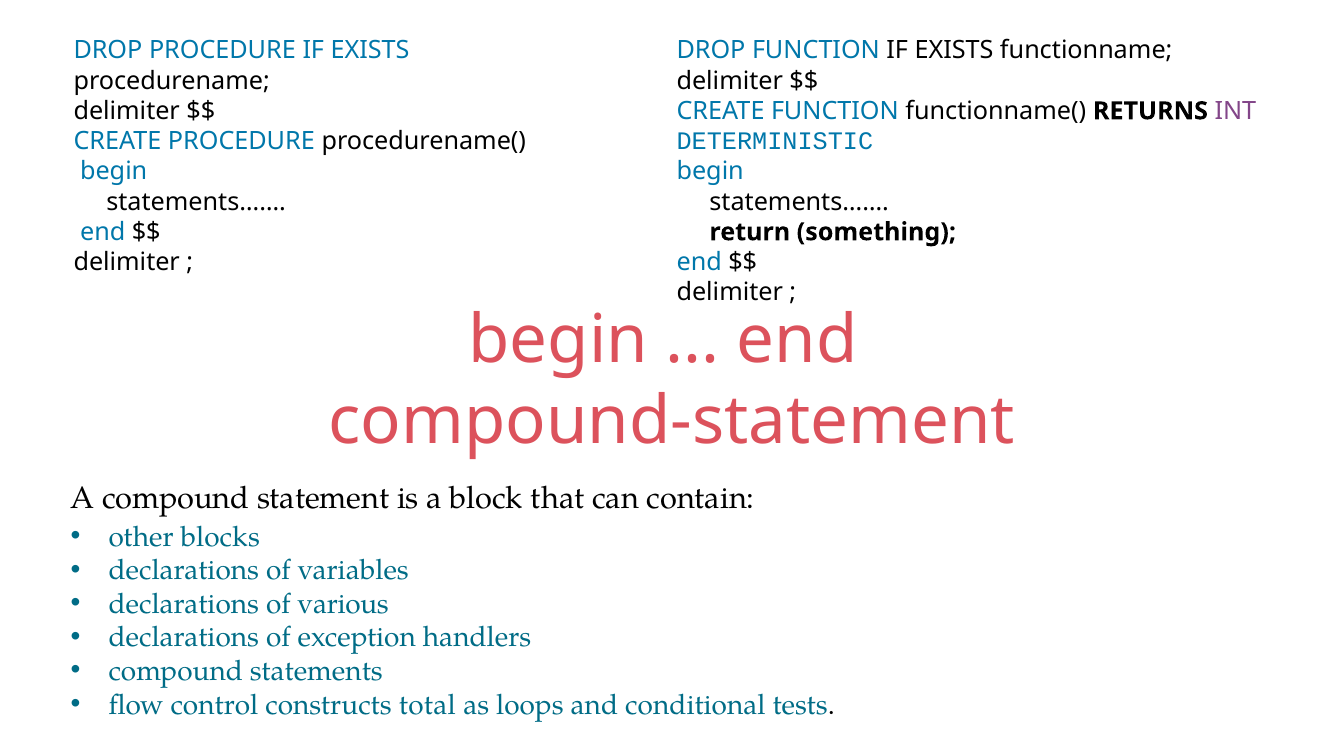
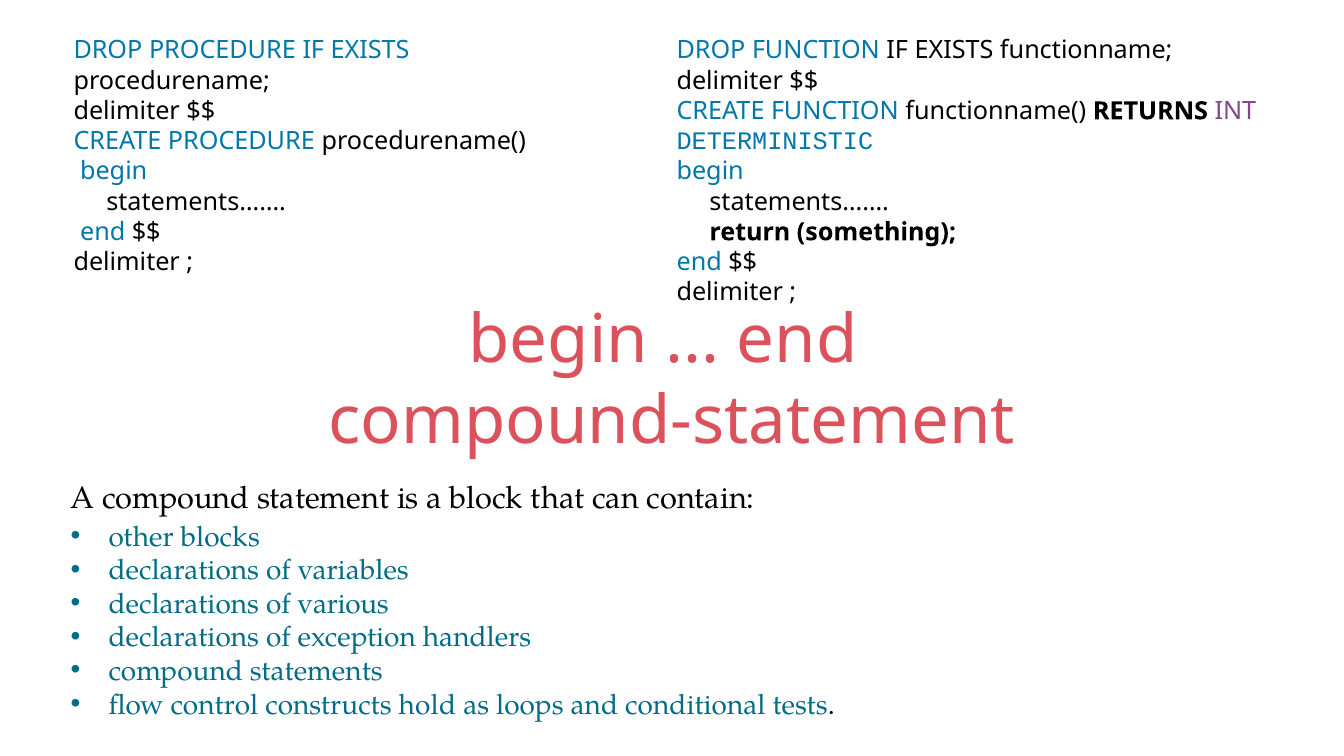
total: total -> hold (427, 705)
